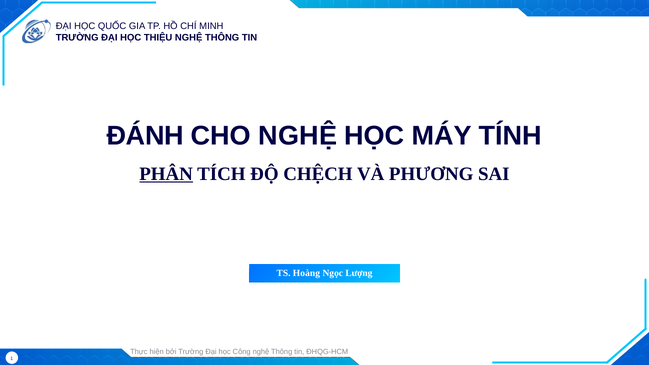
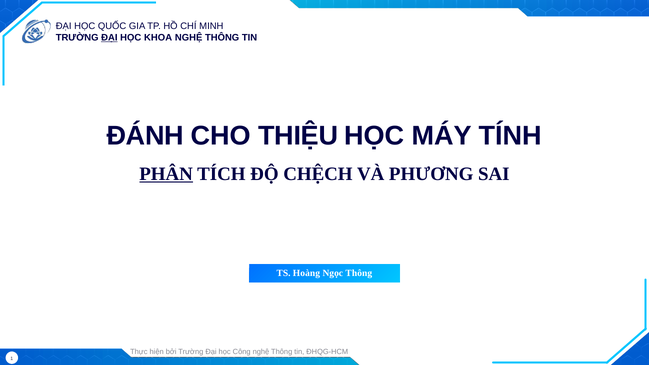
ĐẠI underline: none -> present (109, 38)
THIỆU: THIỆU -> KHOA (158, 38)
CHO NGHỆ: NGHỆ -> THIỆU (298, 136)
Ngọc Lượng: Lượng -> Thông (359, 273)
